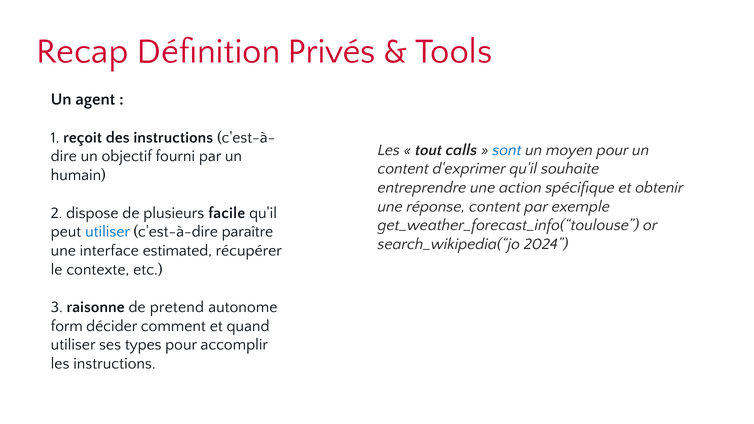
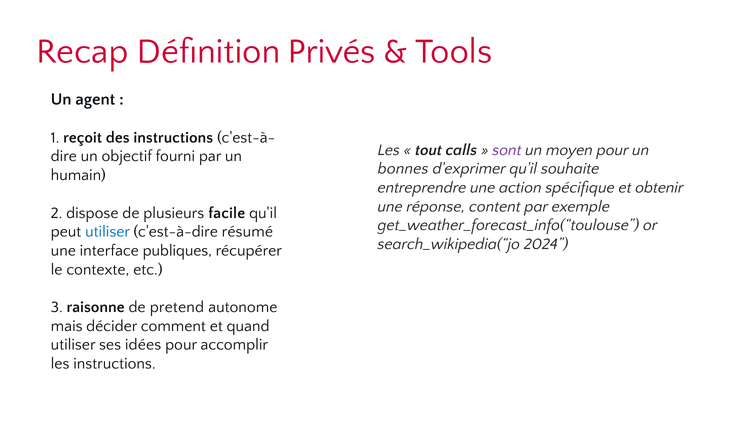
sont colour: blue -> purple (507, 150)
content: content -> bonnes (403, 169)
paraître: paraître -> résumé (247, 232)
estimated: estimated -> publiques (177, 251)
form: form -> mais (67, 326)
types: types -> idées (143, 345)
